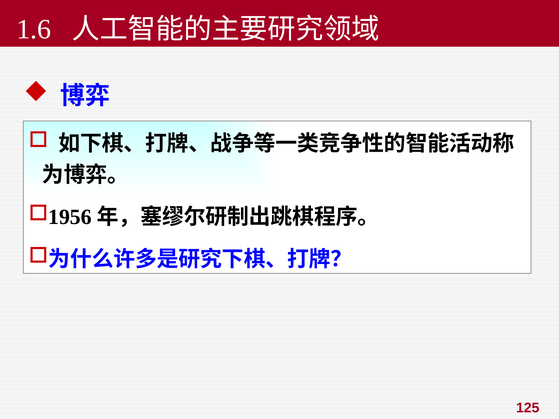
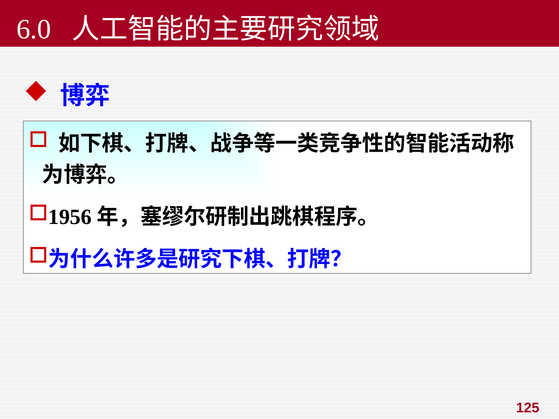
1.6: 1.6 -> 6.0 (34, 29)
